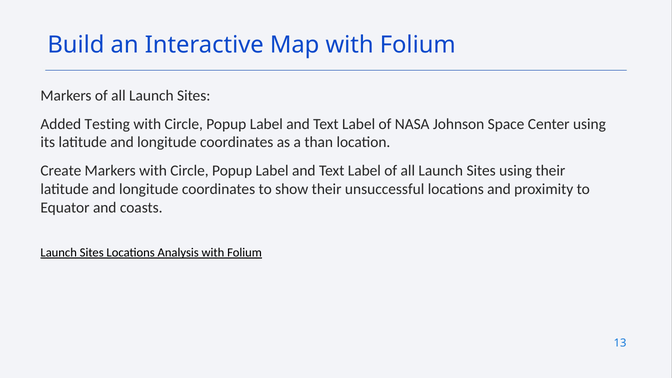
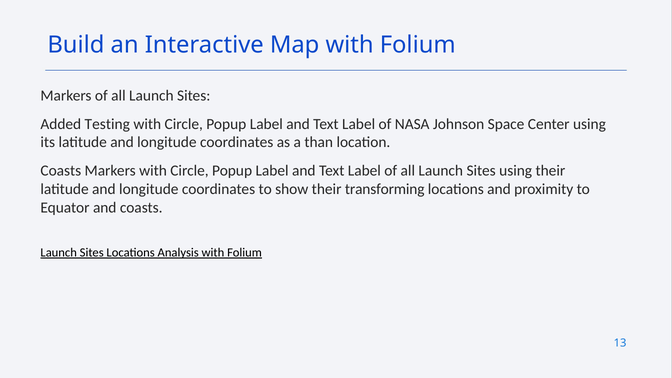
Create: Create -> Coasts (61, 171)
unsuccessful: unsuccessful -> transforming (385, 189)
